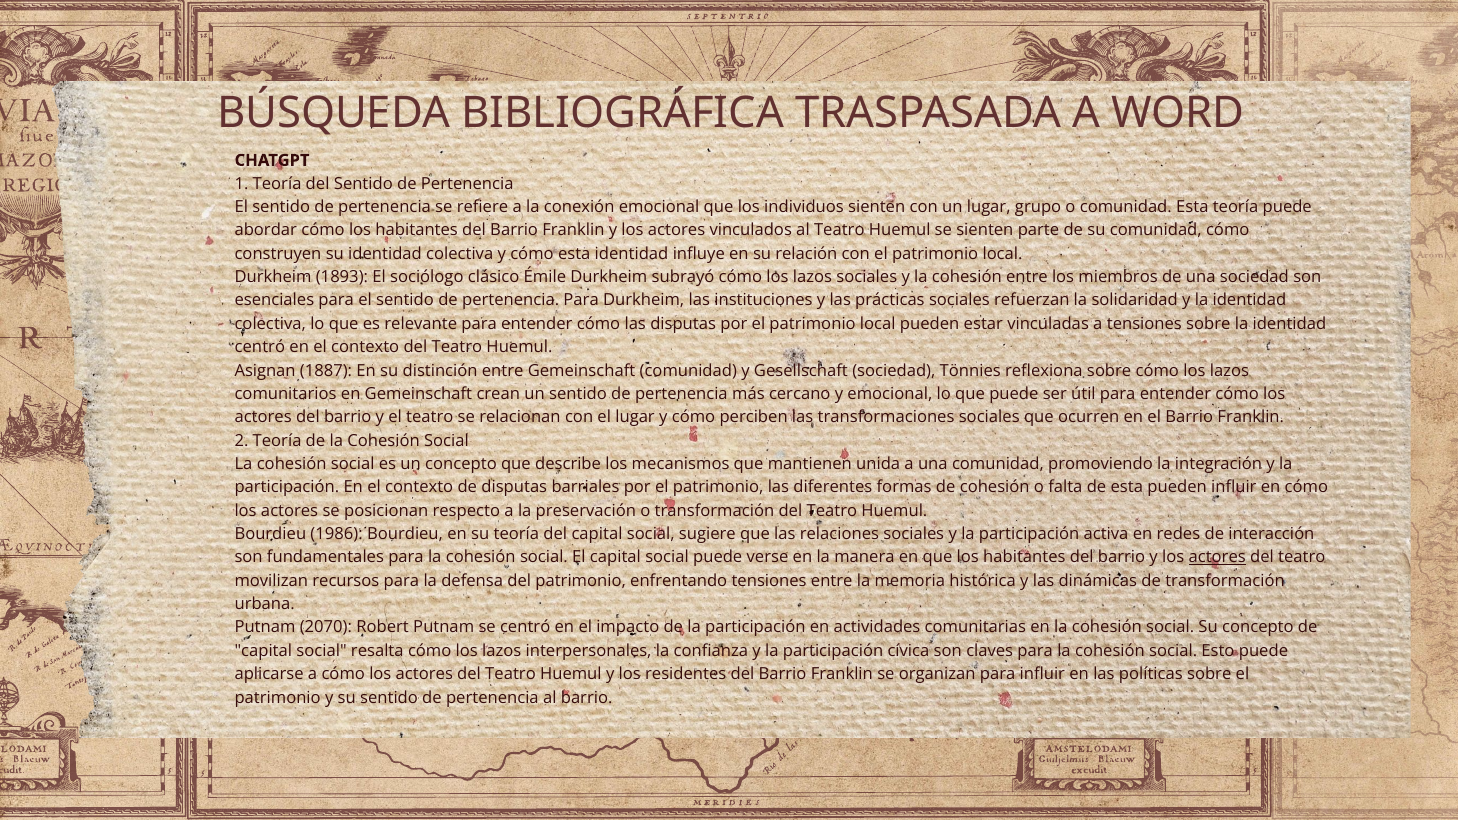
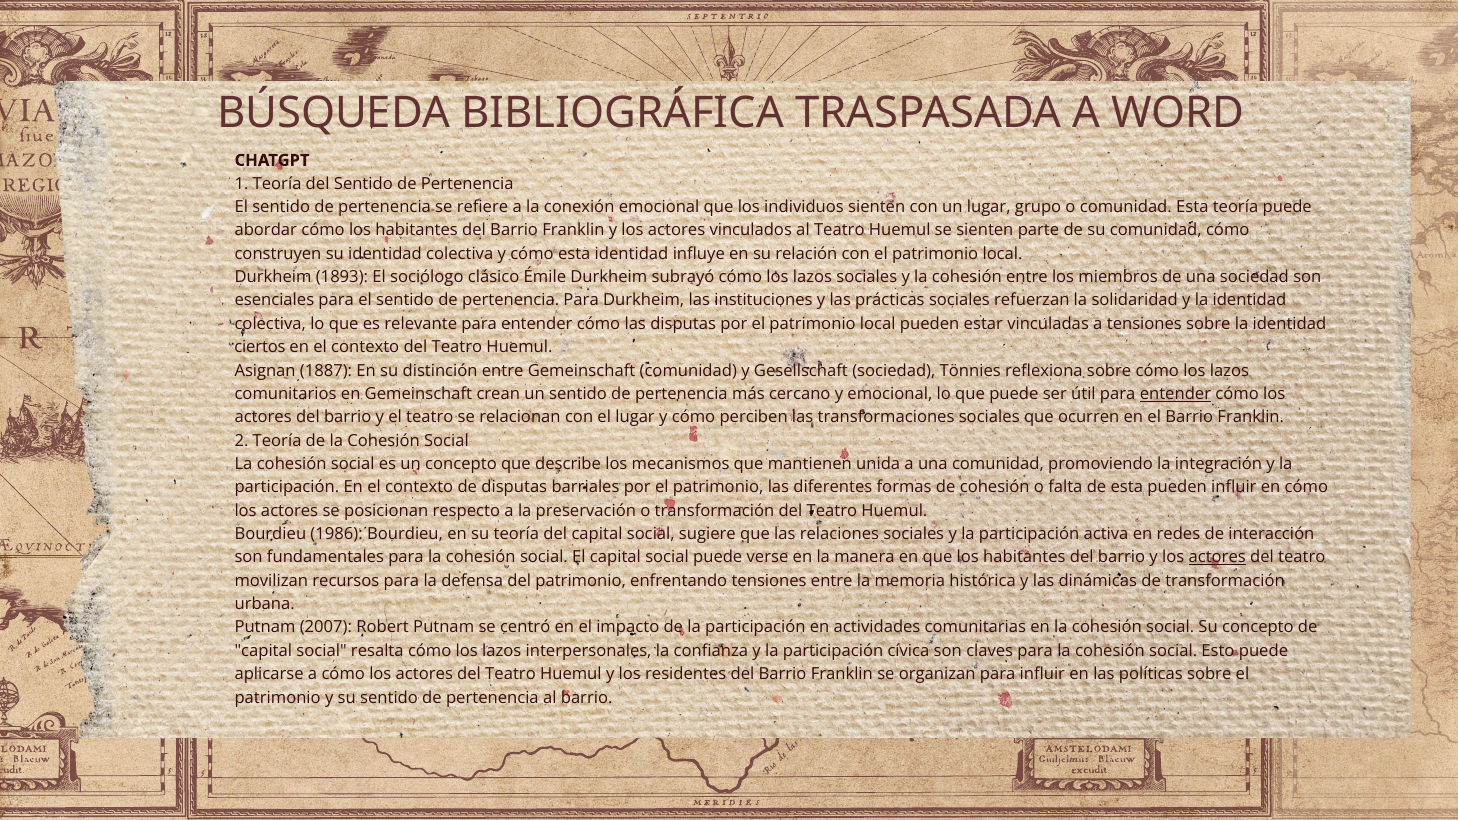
centró: centró -> ciertos (260, 347)
entender underline: none -> present (1175, 394)
2070: 2070 -> 2007 (326, 628)
